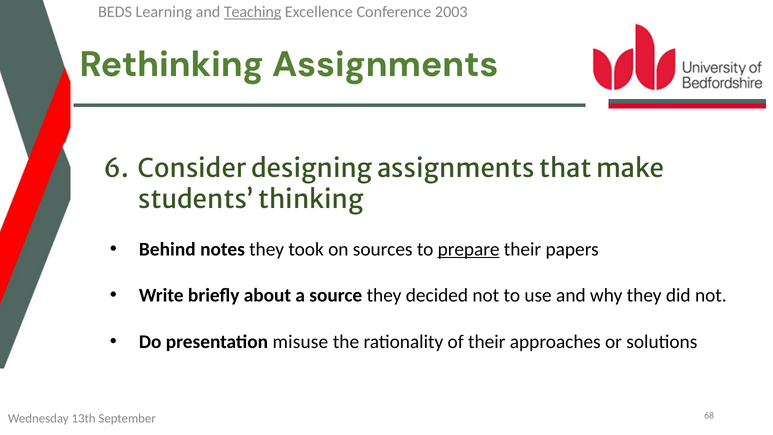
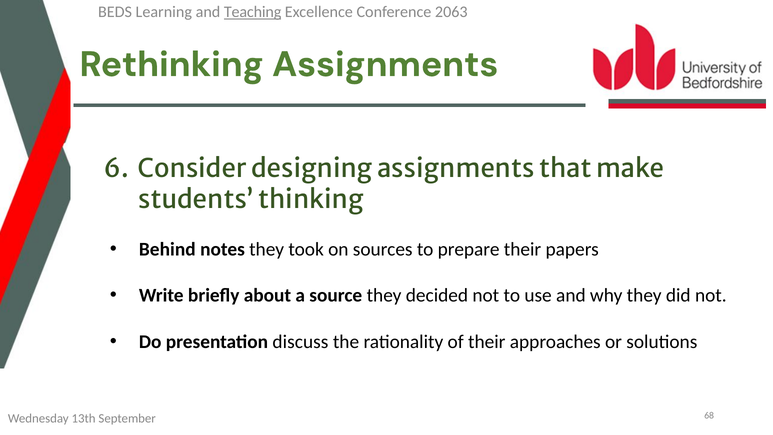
2003: 2003 -> 2063 (451, 12)
prepare underline: present -> none (469, 249)
misuse: misuse -> discuss (300, 342)
